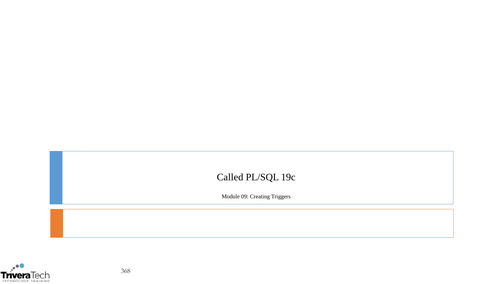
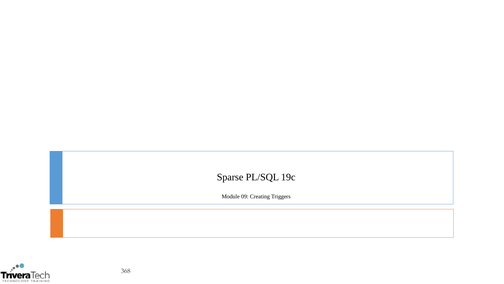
Called: Called -> Sparse (230, 177)
